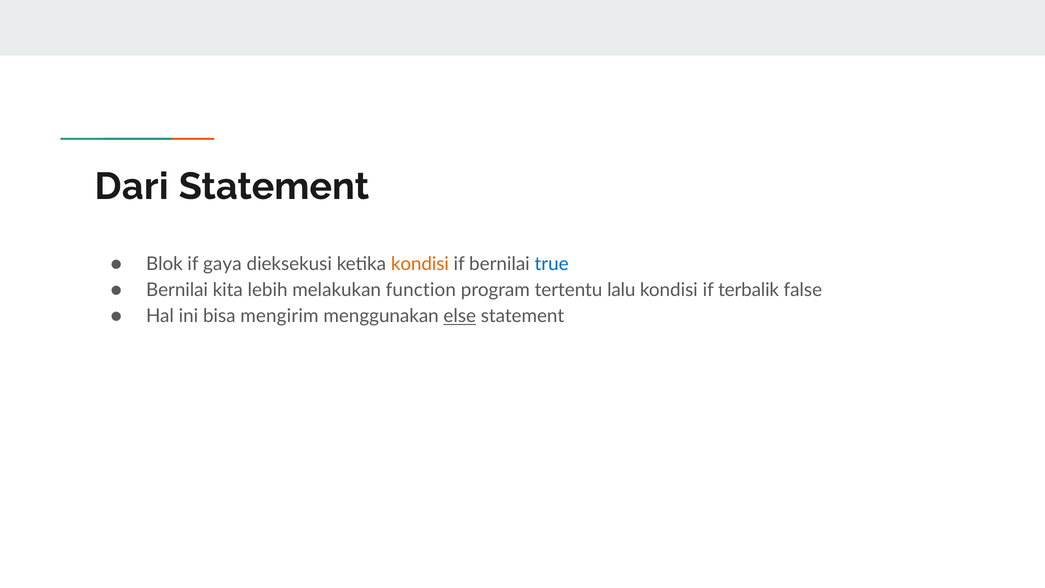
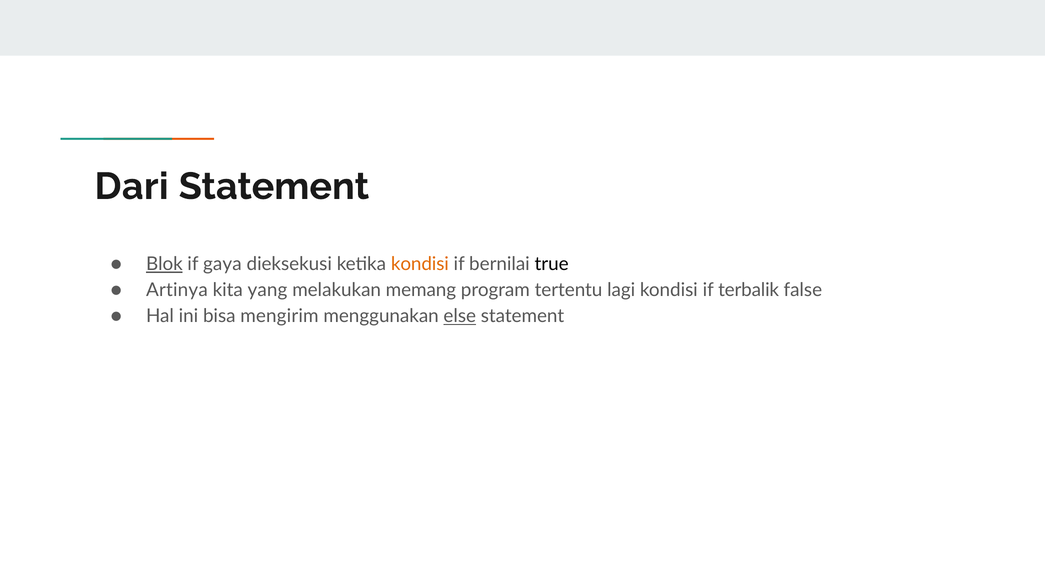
Blok underline: none -> present (164, 264)
true colour: blue -> black (552, 264)
Bernilai: Bernilai -> Artinya (177, 290)
lebih: lebih -> yang (267, 290)
function: function -> memang (421, 290)
lalu: lalu -> lagi (621, 290)
